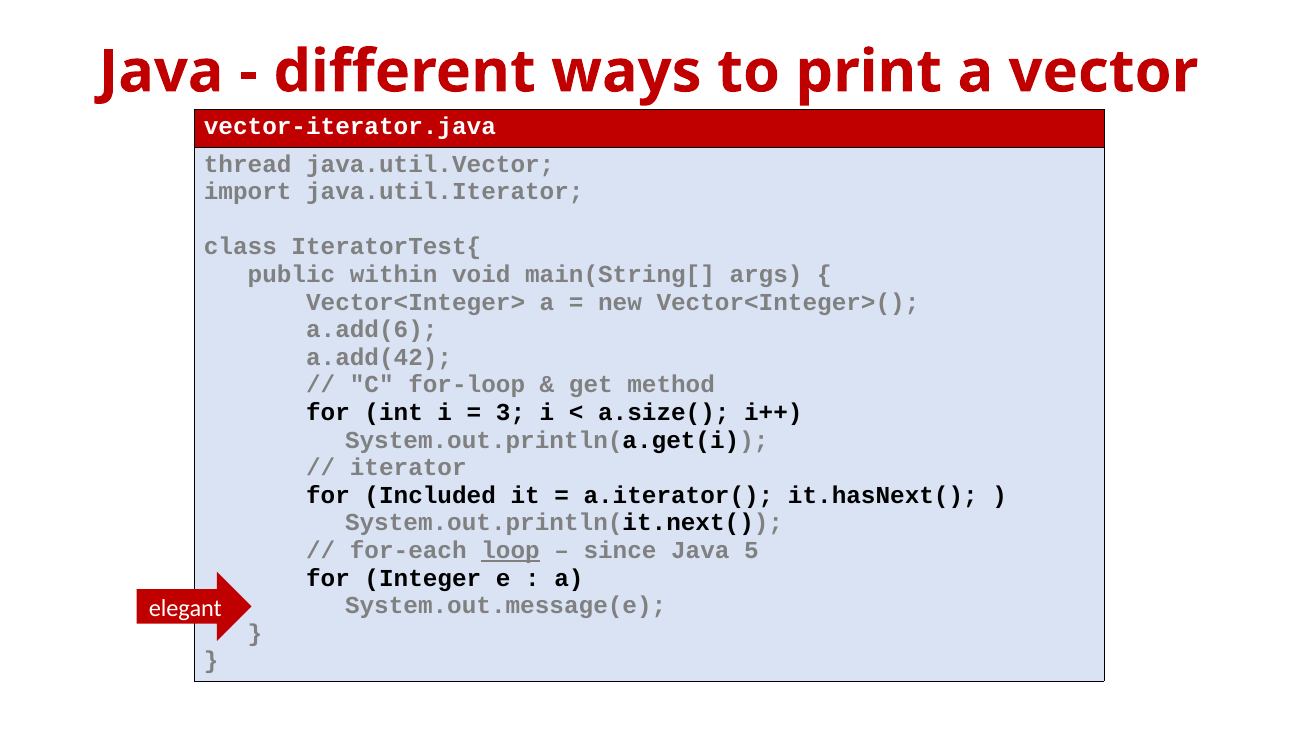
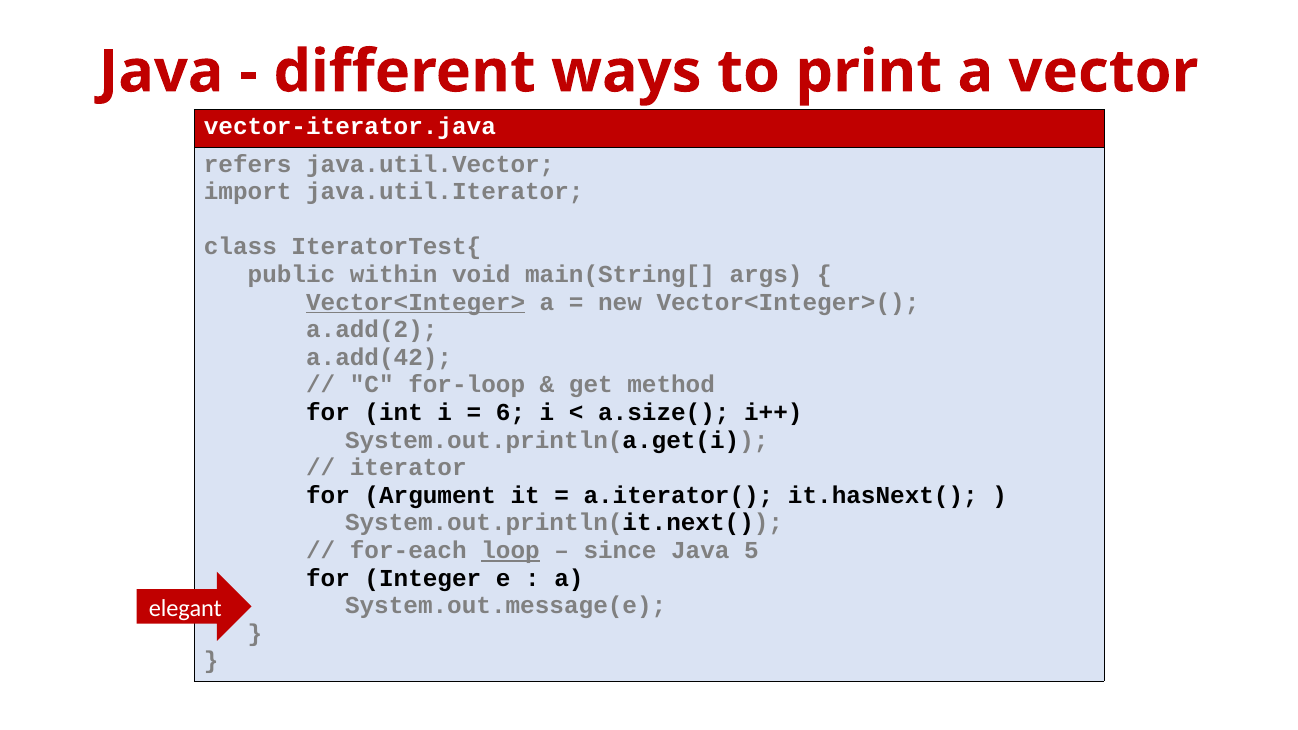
thread: thread -> refers (248, 164)
Vector<Integer> underline: none -> present (416, 302)
a.add(6: a.add(6 -> a.add(2 (372, 330)
3: 3 -> 6 (511, 413)
Included: Included -> Argument (430, 495)
